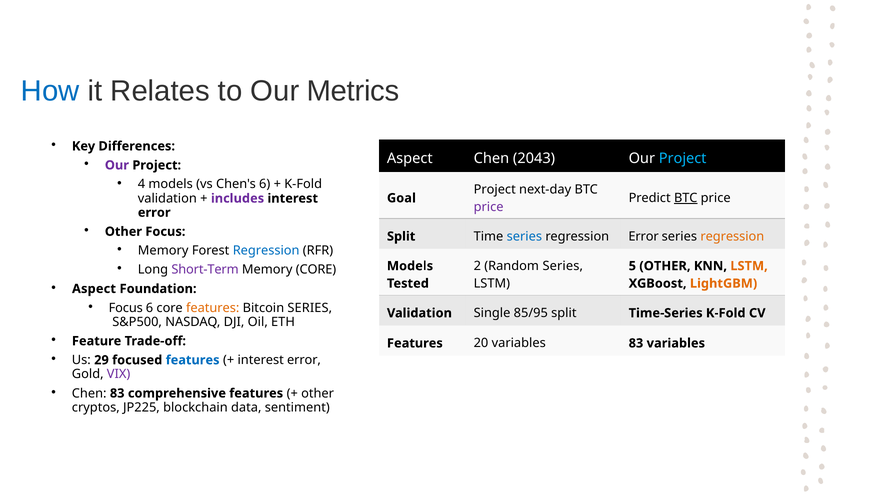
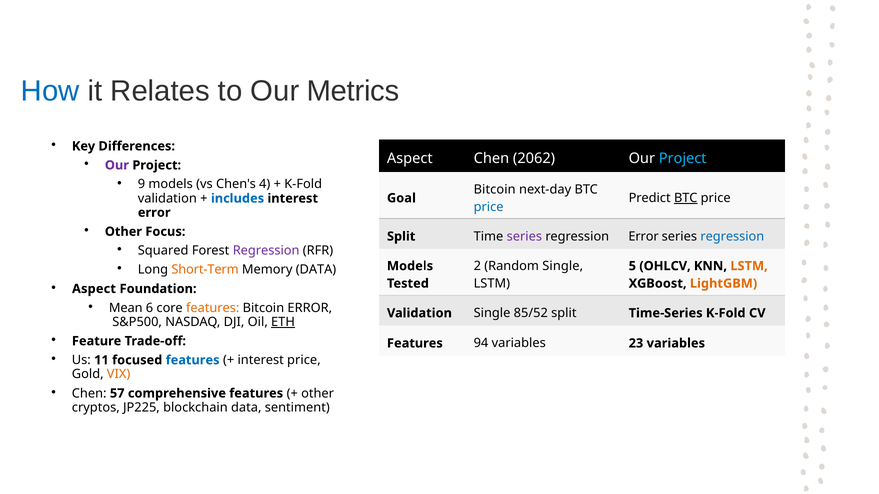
2043: 2043 -> 2062 (534, 159)
4: 4 -> 9 (141, 184)
Chen's 6: 6 -> 4 (265, 184)
Project: Project -> Bitcoin (495, 189)
includes colour: purple -> blue (238, 199)
price colour: purple -> blue (489, 207)
series colour: blue -> purple (524, 237)
regression colour: orange -> blue (732, 237)
Memory: Memory -> Squared (163, 251)
Regression colour: blue -> purple (266, 251)
Short-Term colour: purple -> orange (205, 270)
Memory CORE: CORE -> DATA (316, 270)
Random Series: Series -> Single (563, 266)
5 OTHER: OTHER -> OHLCV (665, 266)
Focus: Focus -> Mean (126, 308)
Bitcoin SERIES: SERIES -> ERROR (310, 308)
85/95: 85/95 -> 85/52 (531, 313)
ETH underline: none -> present (283, 322)
20: 20 -> 94 (481, 344)
variables 83: 83 -> 23 (636, 344)
29: 29 -> 11 (101, 360)
error: error -> price (304, 360)
VIX colour: purple -> orange (119, 375)
Chen 83: 83 -> 57 (117, 394)
